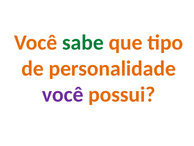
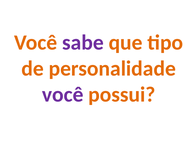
sabe colour: green -> purple (83, 42)
